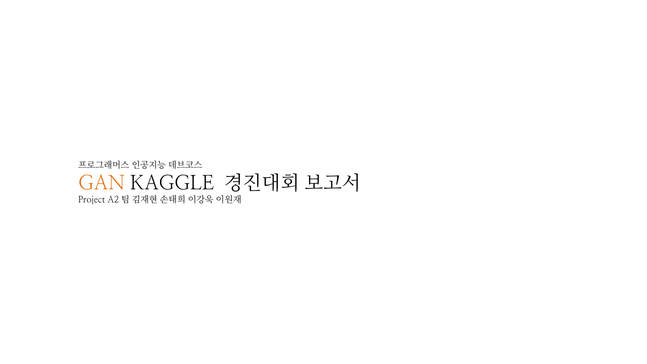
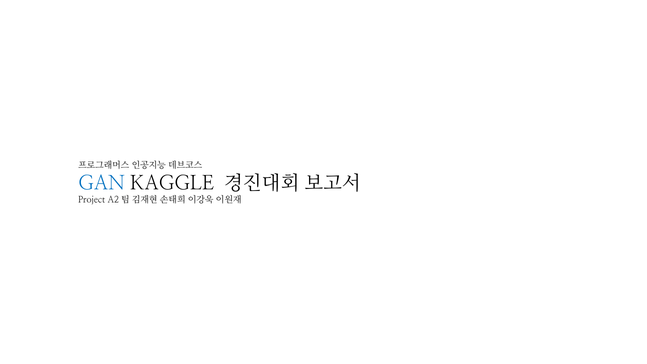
GAN colour: orange -> blue (102, 183)
